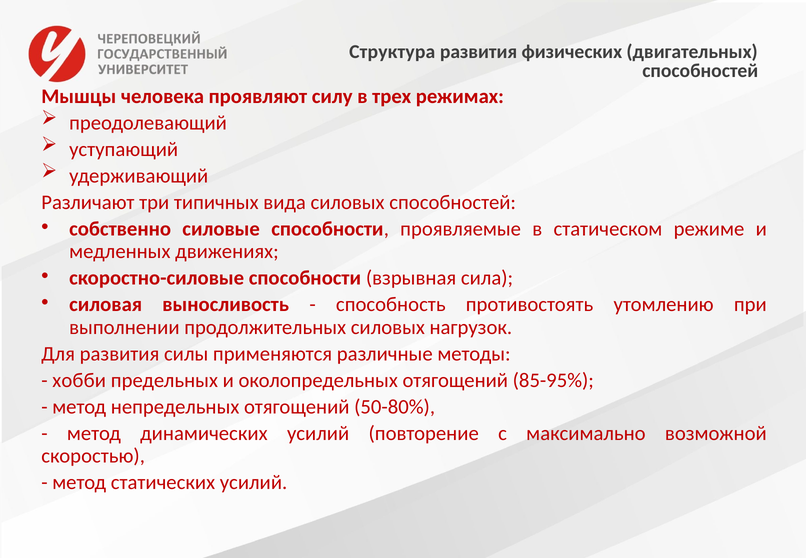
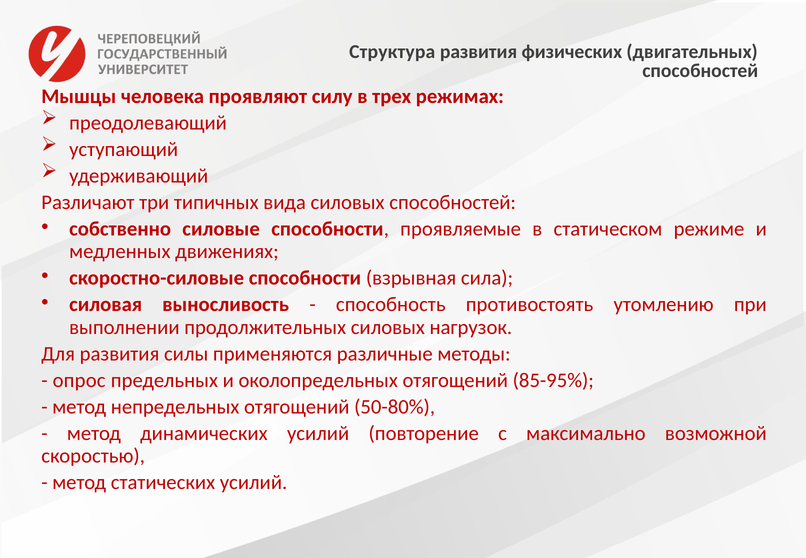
хобби: хобби -> опрос (79, 380)
